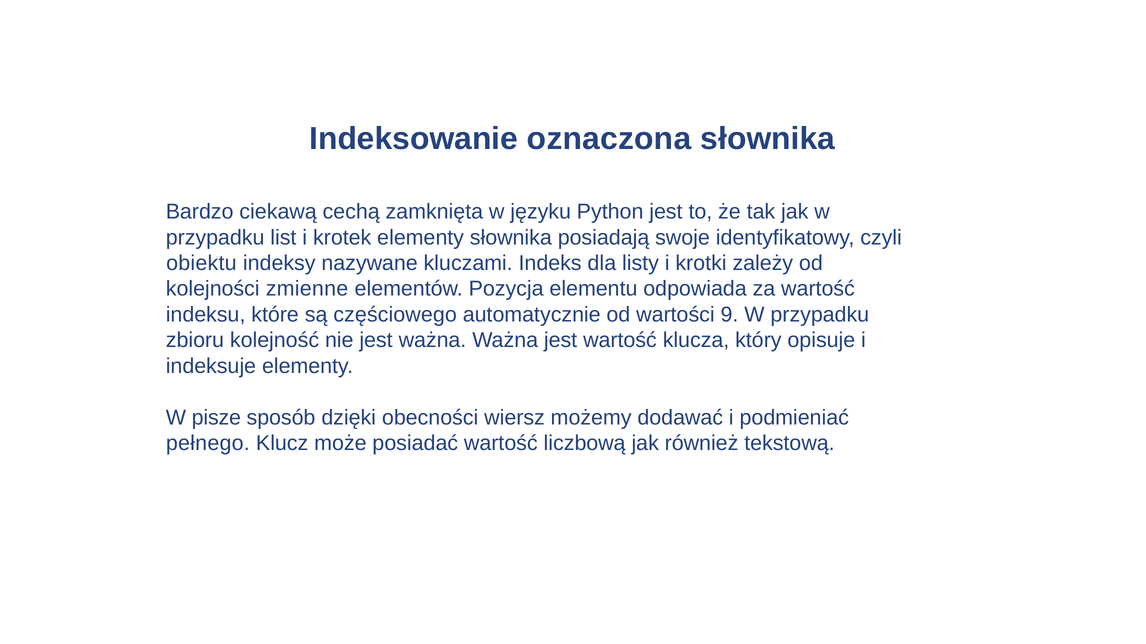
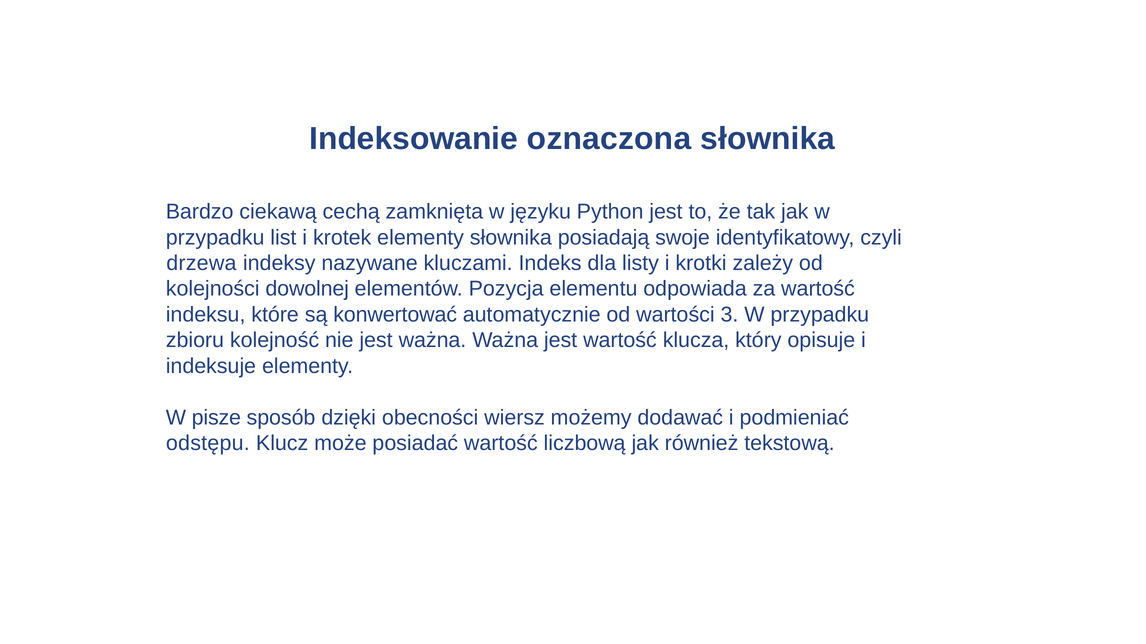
obiektu: obiektu -> drzewa (201, 263)
zmienne: zmienne -> dowolnej (307, 289)
częściowego: częściowego -> konwertować (395, 315)
9: 9 -> 3 (730, 315)
pełnego: pełnego -> odstępu (208, 444)
